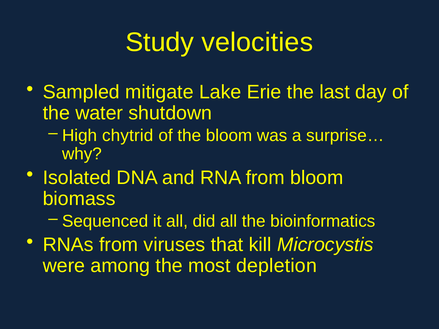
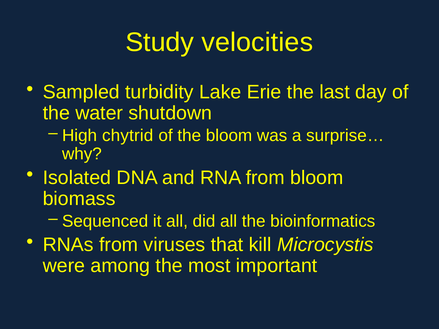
mitigate: mitigate -> turbidity (159, 92)
depletion: depletion -> important (277, 266)
